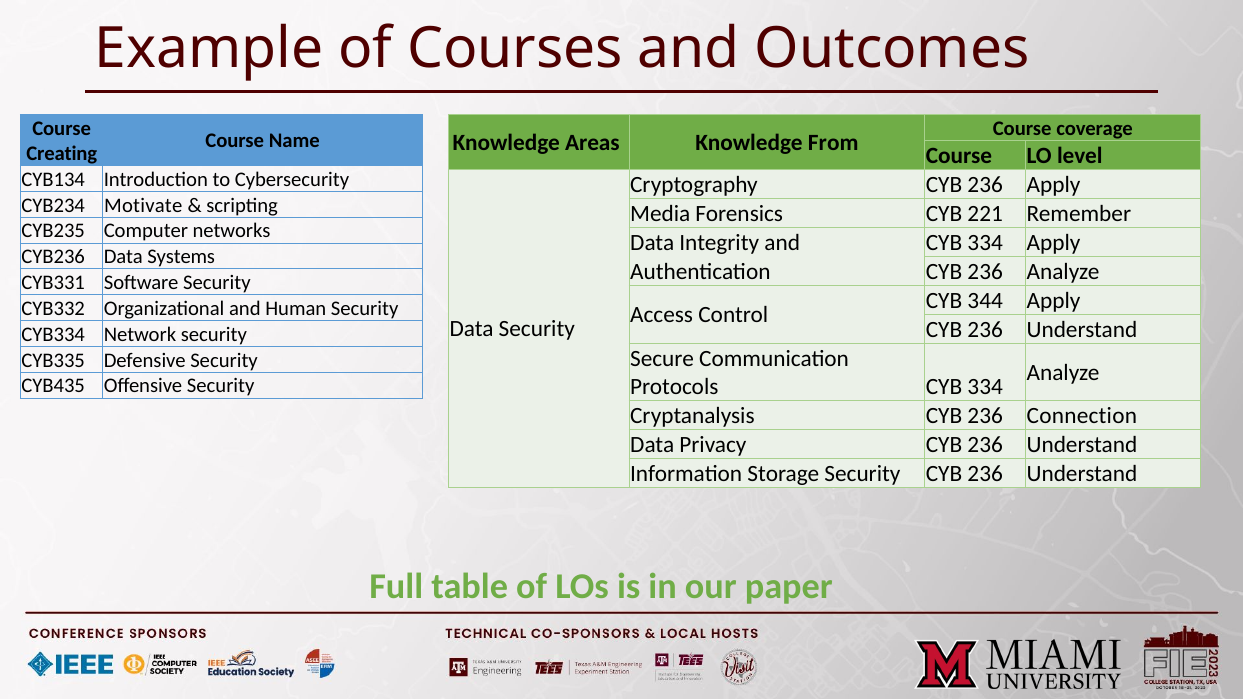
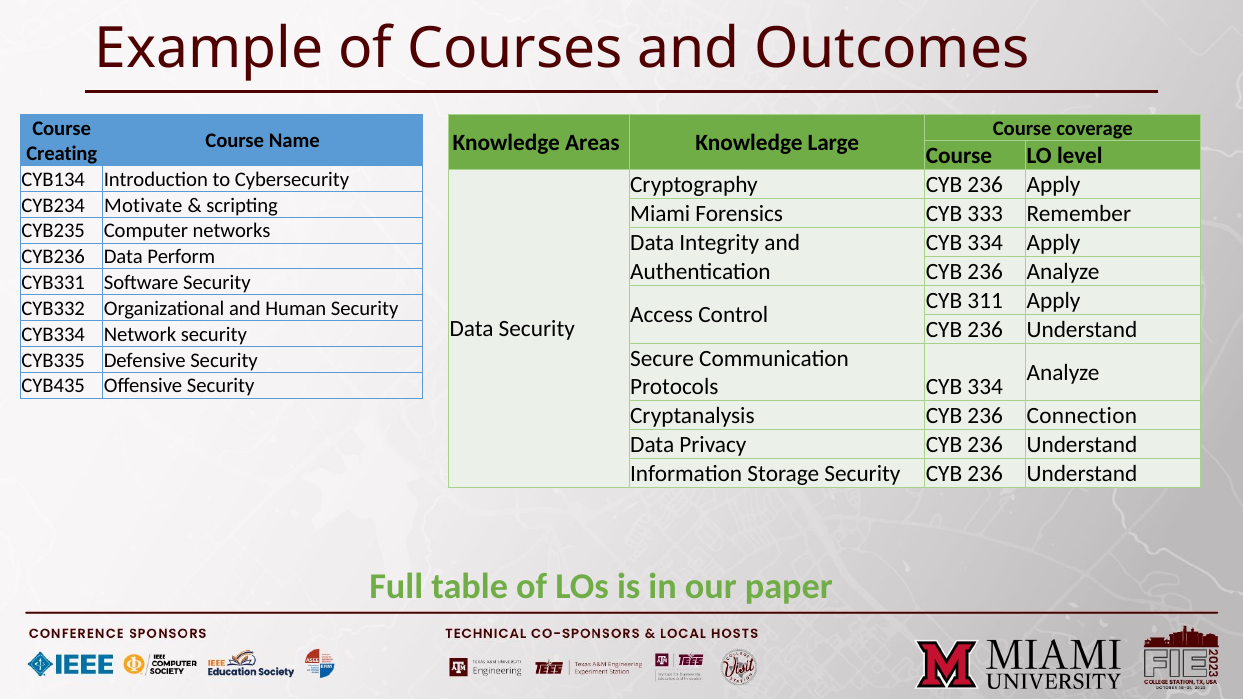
From: From -> Large (833, 143)
Media: Media -> Miami (660, 214)
221: 221 -> 333 (985, 214)
Systems: Systems -> Perform (181, 257)
344: 344 -> 311 (985, 301)
